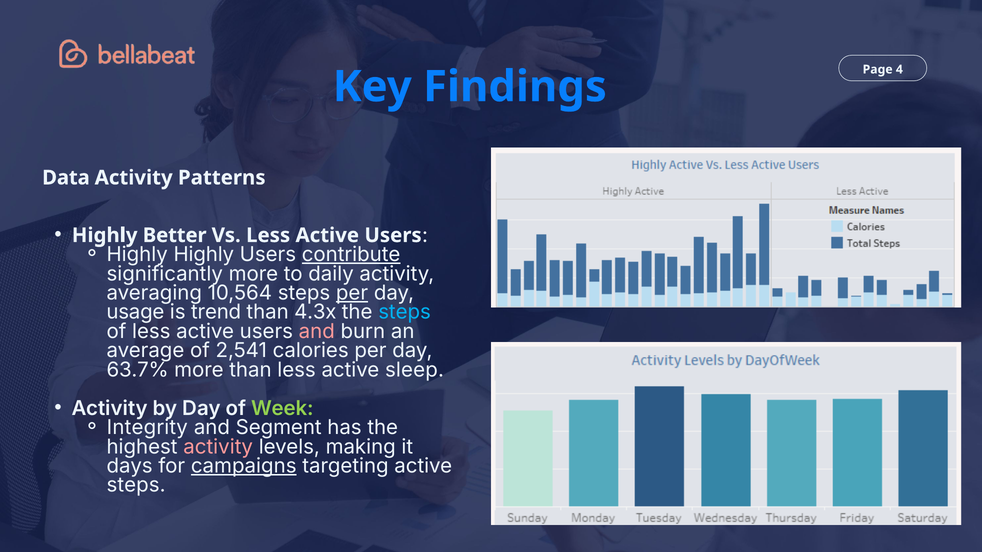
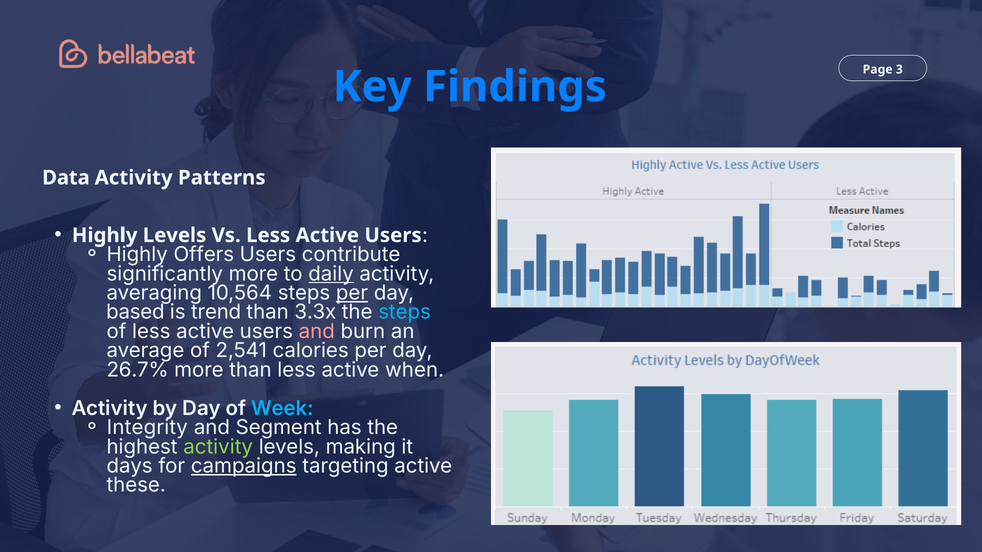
4: 4 -> 3 (899, 69)
Better: Better -> Levels (175, 236)
Highly Highly: Highly -> Offers (204, 255)
contribute underline: present -> none (351, 255)
daily underline: none -> present (331, 274)
usage: usage -> based (135, 312)
4.3x: 4.3x -> 3.3x (315, 312)
63.7%: 63.7% -> 26.7% (138, 370)
sleep: sleep -> when (415, 370)
Week colour: light green -> light blue (283, 409)
activity colour: pink -> light green (218, 447)
steps: steps -> these (136, 486)
